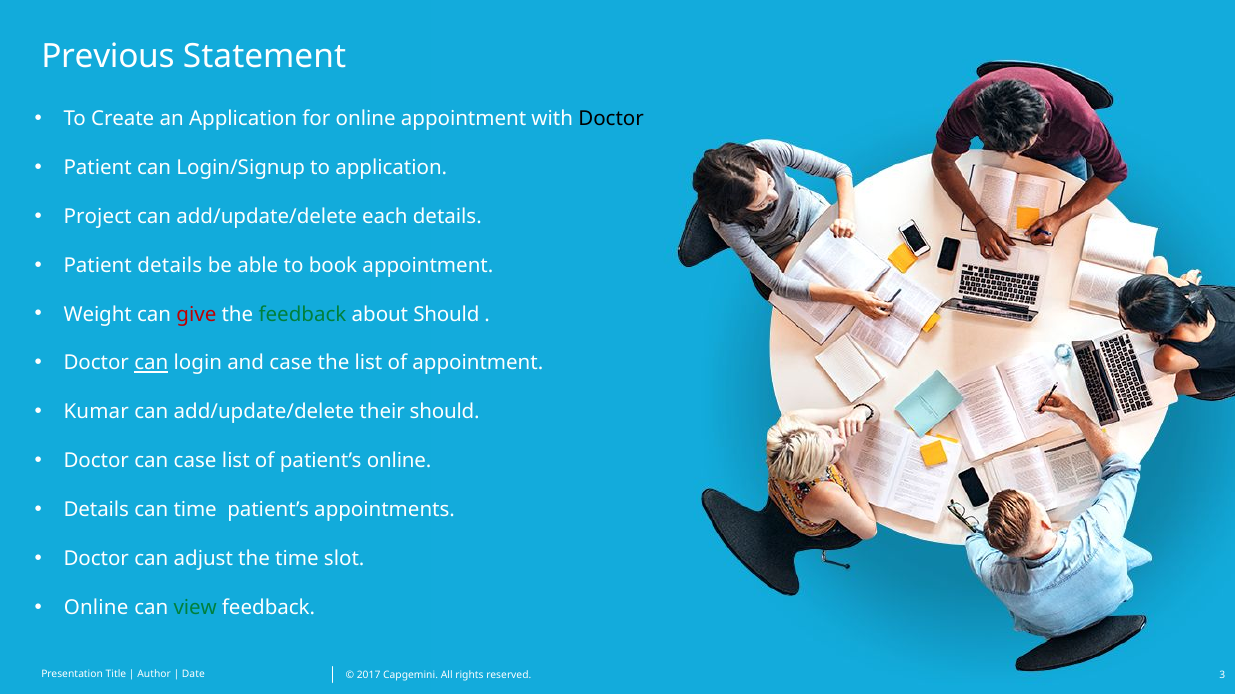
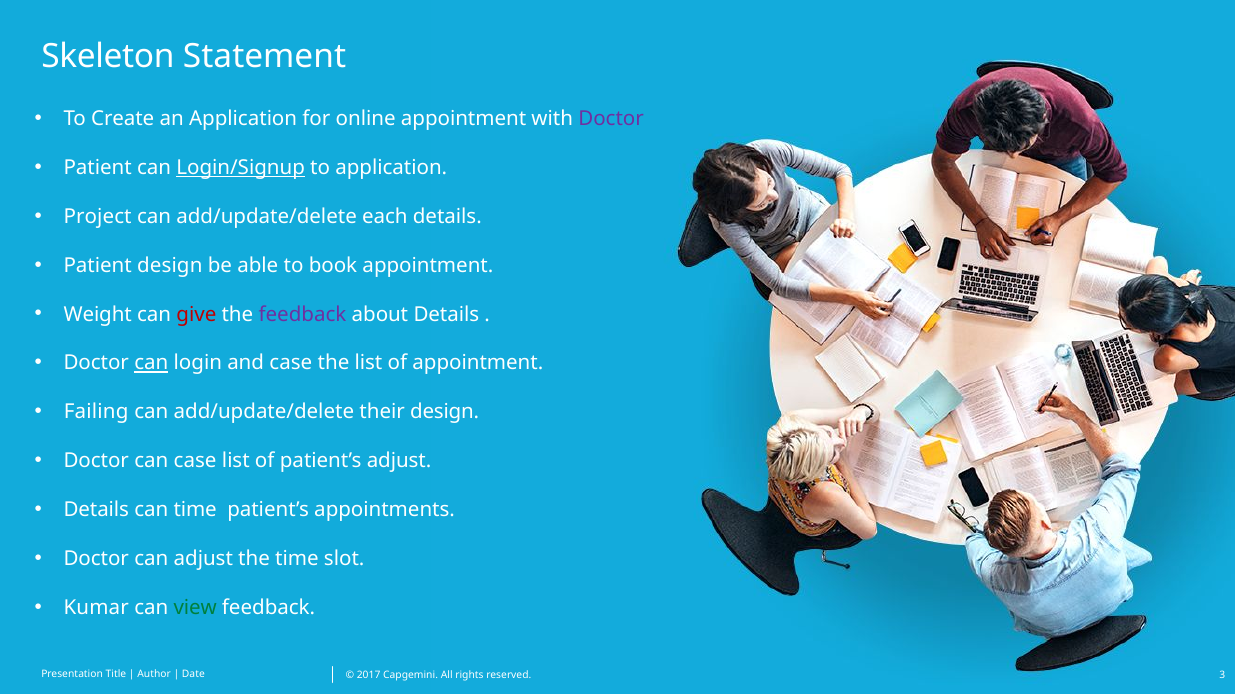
Previous: Previous -> Skeleton (108, 57)
Doctor colour: black -> purple (611, 119)
Login/Signup underline: none -> present (241, 168)
Patient details: details -> design (170, 266)
feedback colour: green -> purple (302, 315)
about Should: Should -> Details (446, 315)
Kumar: Kumar -> Failing (96, 412)
their should: should -> design (445, 412)
patient’s online: online -> adjust (399, 461)
Online: Online -> Kumar (96, 608)
